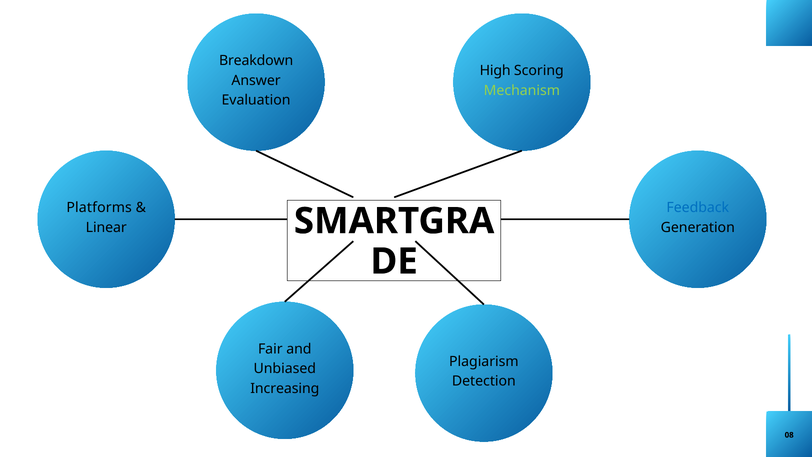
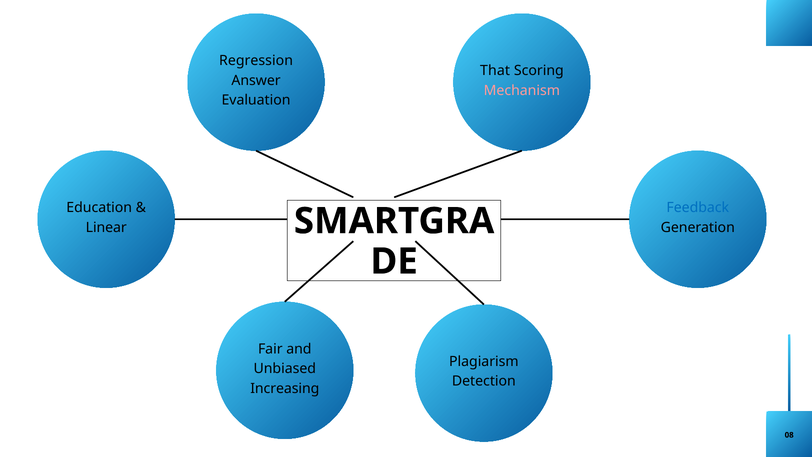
Breakdown: Breakdown -> Regression (256, 61)
High: High -> That (495, 71)
Mechanism colour: light green -> pink (522, 90)
Platforms: Platforms -> Education (99, 208)
